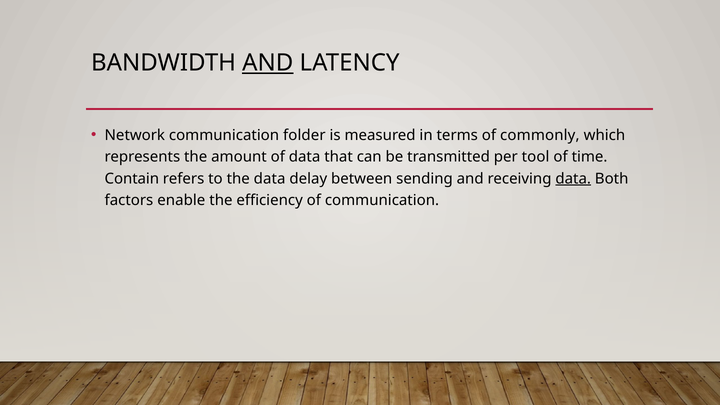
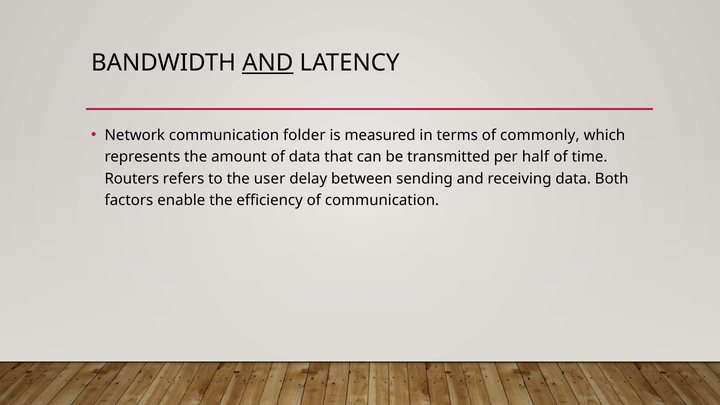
tool: tool -> half (536, 157)
Contain: Contain -> Routers (132, 179)
the data: data -> user (270, 179)
data underline: present -> none (573, 179)
